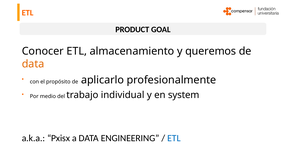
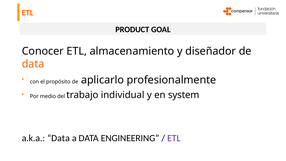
queremos: queremos -> diseñador (211, 51)
a.k.a Pxisx: Pxisx -> Data (59, 138)
ETL colour: blue -> purple (174, 138)
